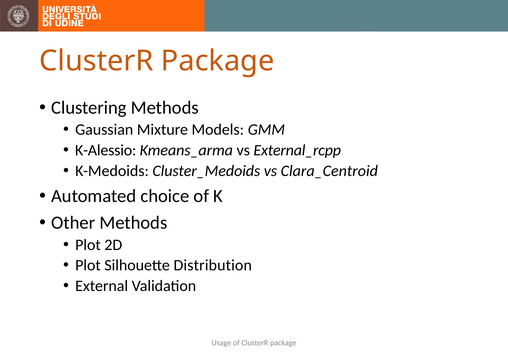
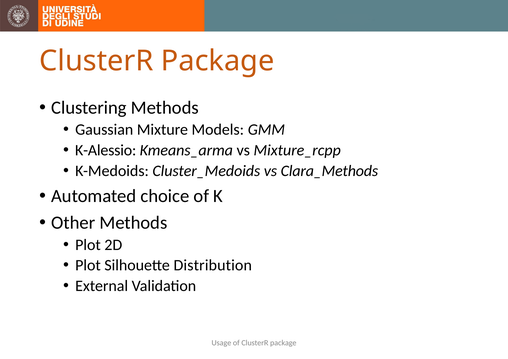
External_rcpp: External_rcpp -> Mixture_rcpp (297, 150)
Clara_Centroid: Clara_Centroid -> Clara_Methods (329, 171)
